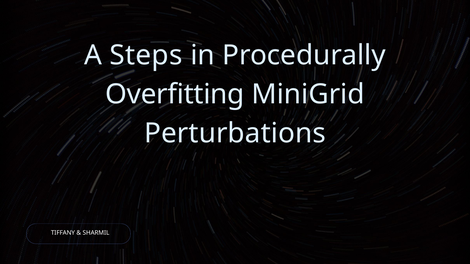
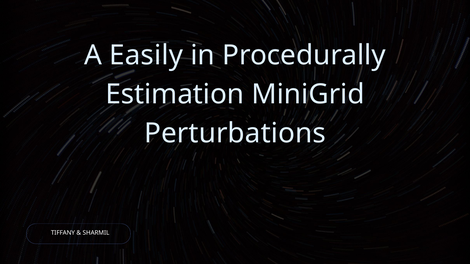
Steps: Steps -> Easily (146, 55)
Overfitting: Overfitting -> Estimation (175, 94)
